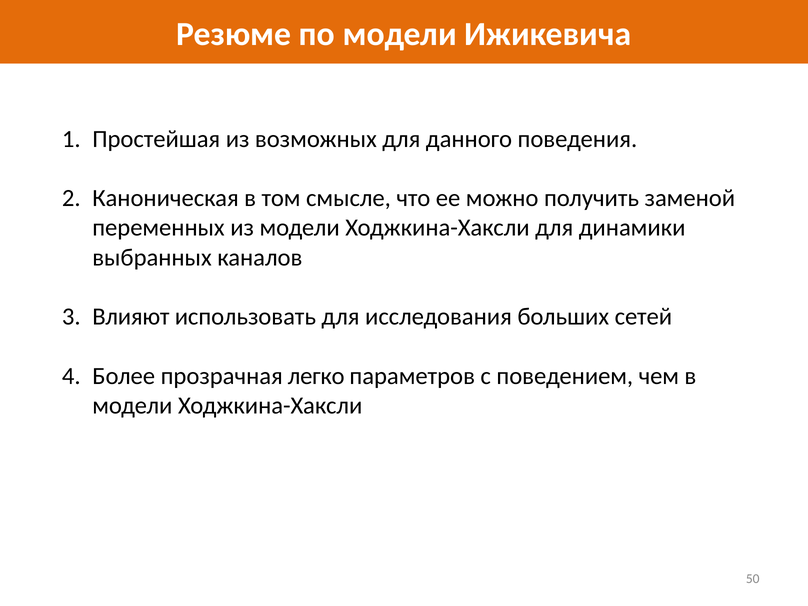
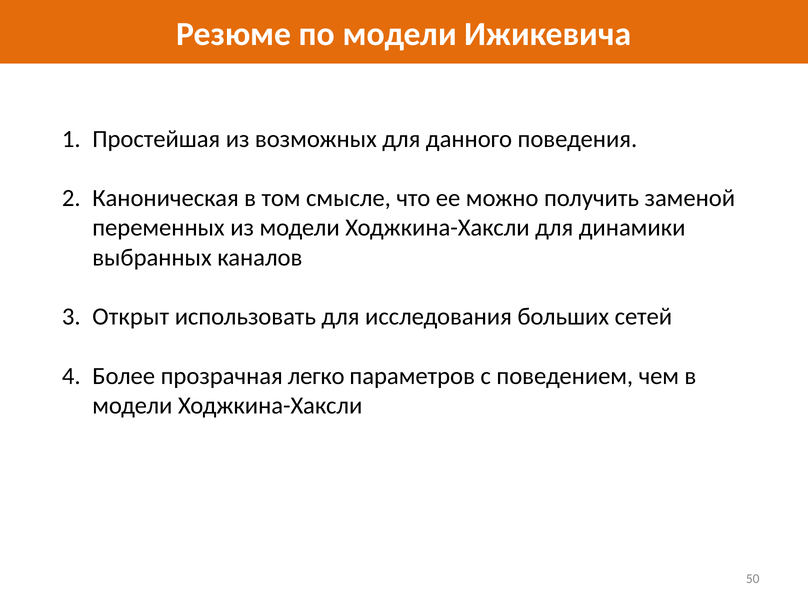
Влияют: Влияют -> Открыт (131, 317)
